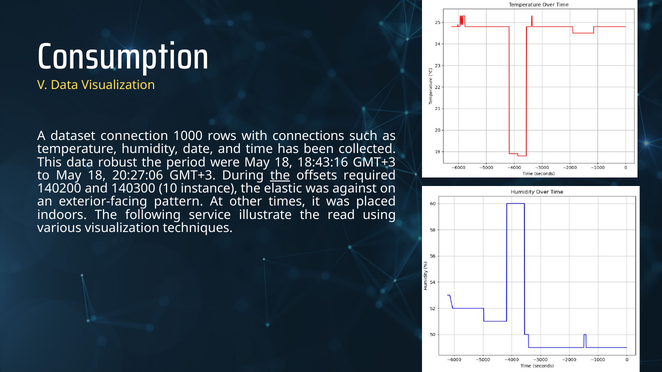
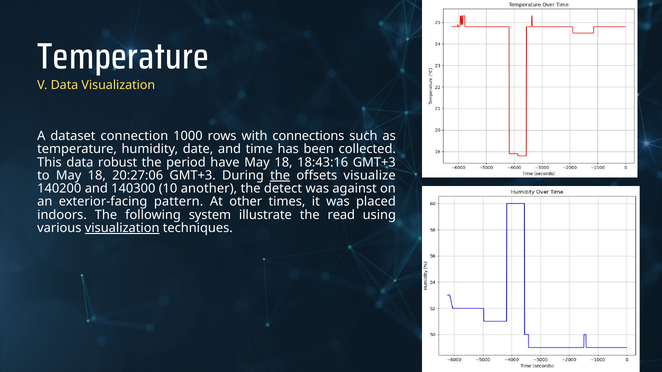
Consumption: Consumption -> Temperature (123, 56)
were: were -> have (225, 163)
required: required -> visualize (370, 176)
instance: instance -> another (209, 189)
elastic: elastic -> detect (283, 189)
service: service -> system (210, 215)
visualization underline: none -> present (122, 228)
